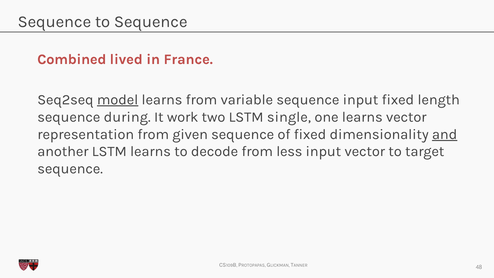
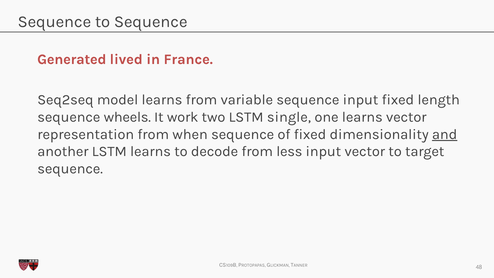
Combined: Combined -> Generated (72, 59)
model underline: present -> none (118, 100)
during: during -> wheels (127, 117)
given: given -> when (190, 134)
